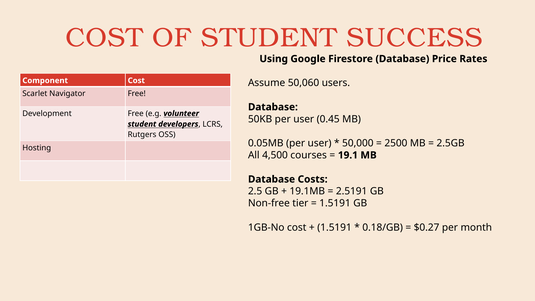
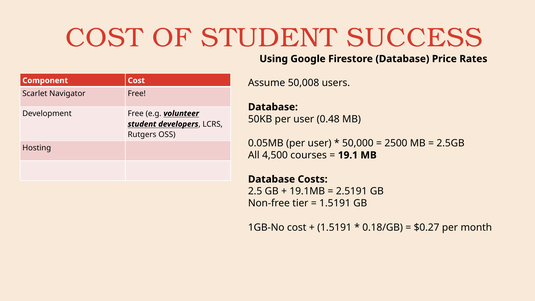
50,060: 50,060 -> 50,008 (304, 83)
0.45: 0.45 -> 0.48 (328, 119)
